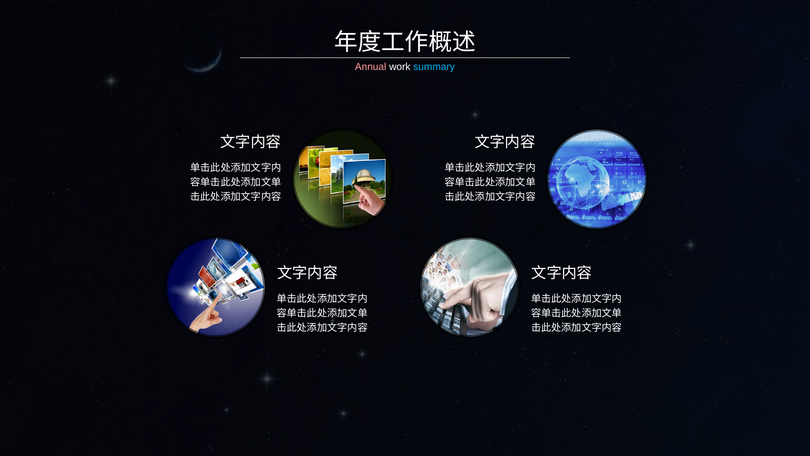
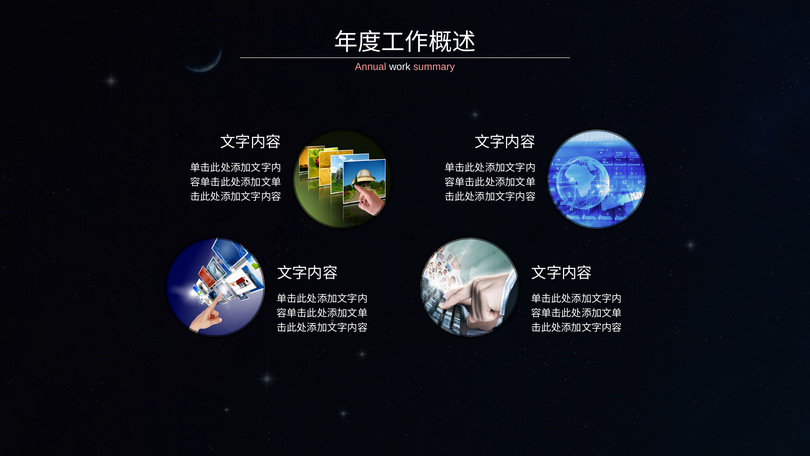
summary colour: light blue -> pink (434, 67)
